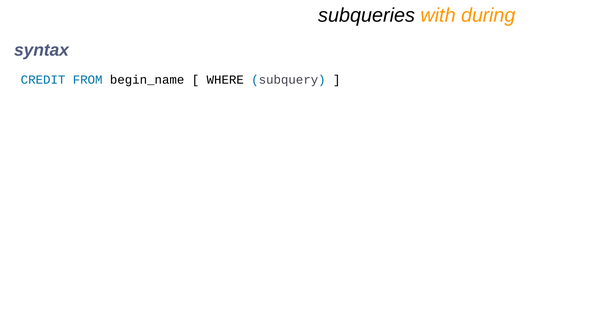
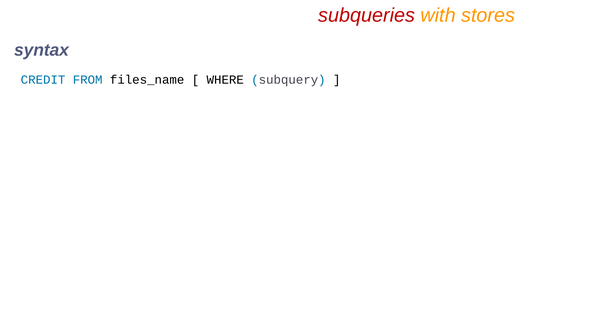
subqueries colour: black -> red (367, 15)
during: during -> stores (488, 15)
begin_name: begin_name -> files_name (147, 80)
